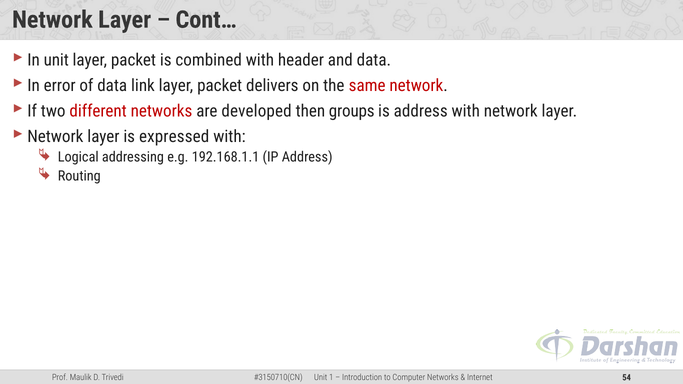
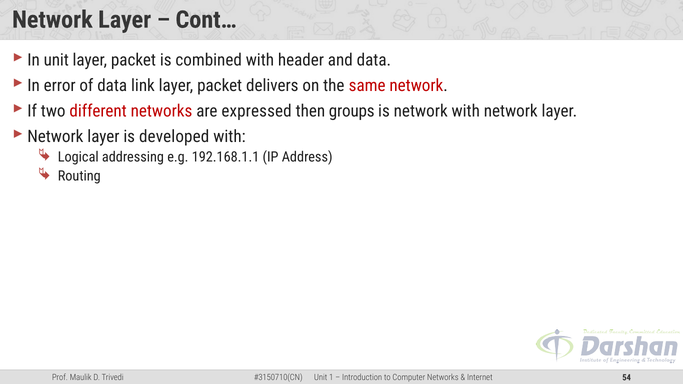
developed: developed -> expressed (257, 111)
is address: address -> network (421, 111)
expressed: expressed -> developed (174, 137)
